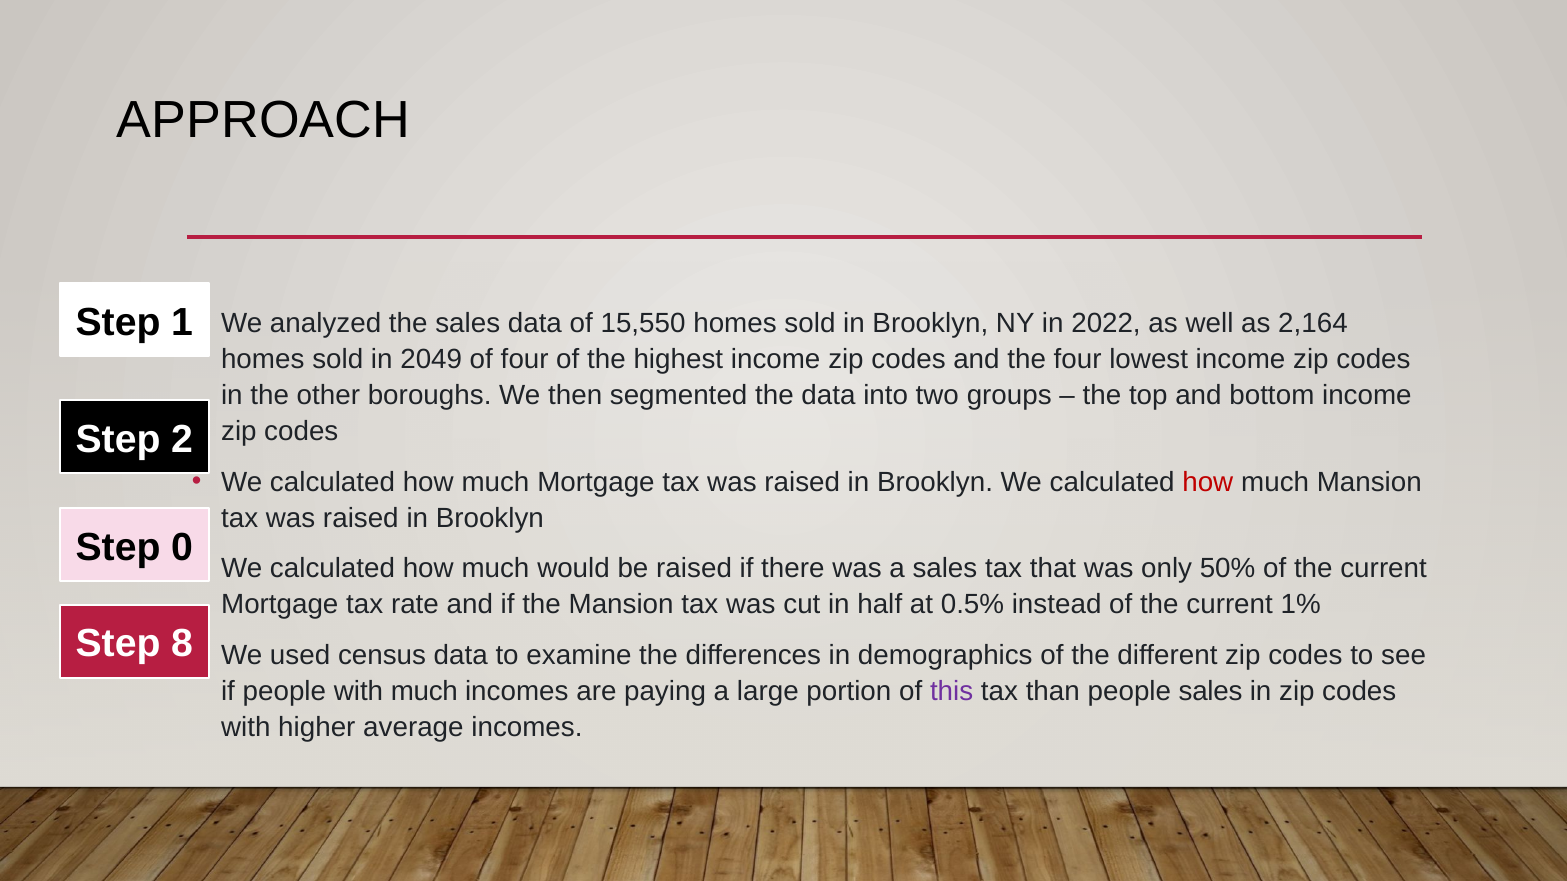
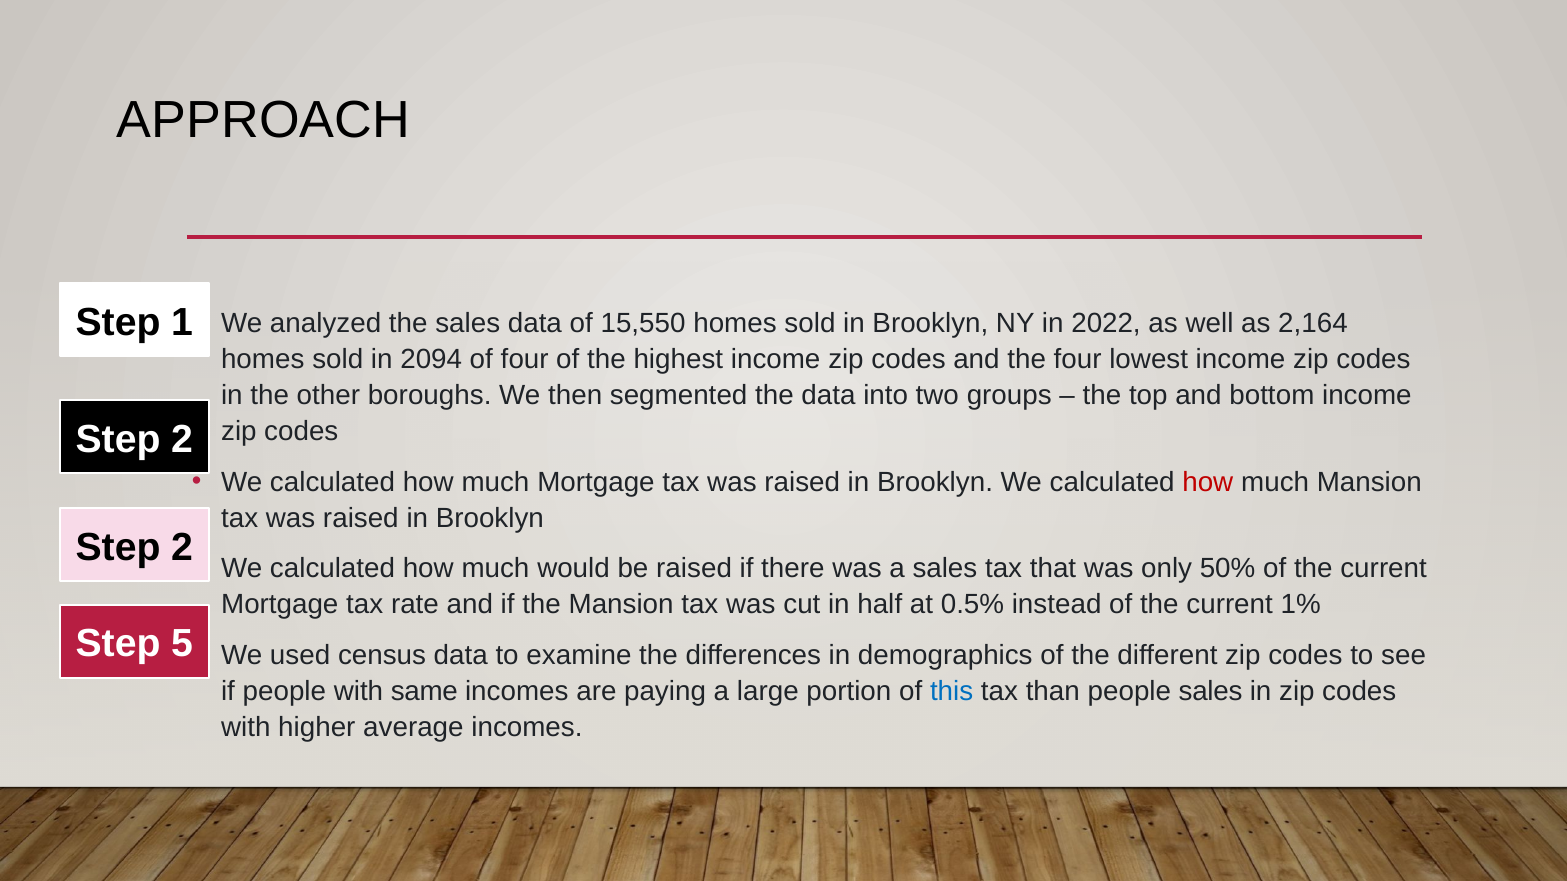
2049: 2049 -> 2094 (431, 360)
0: 0 -> 2 (182, 548)
8: 8 -> 5 (182, 644)
with much: much -> same (424, 691)
this colour: purple -> blue (952, 691)
